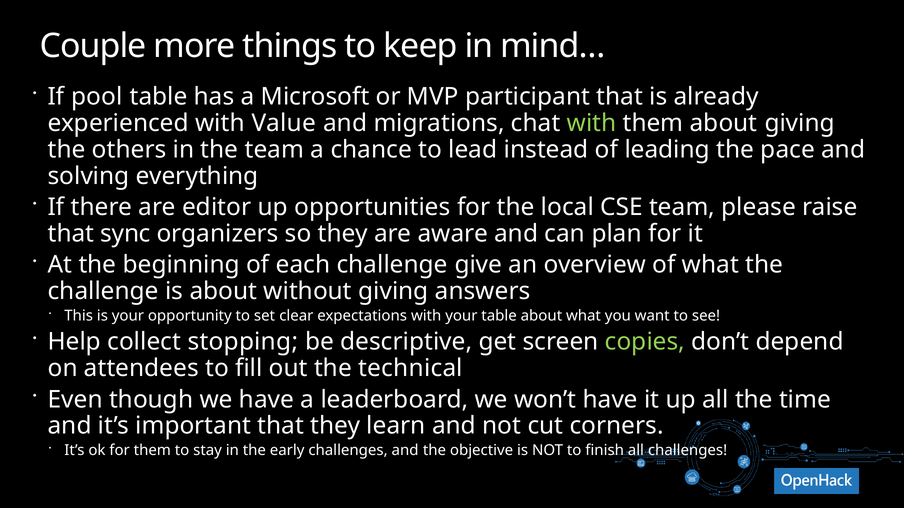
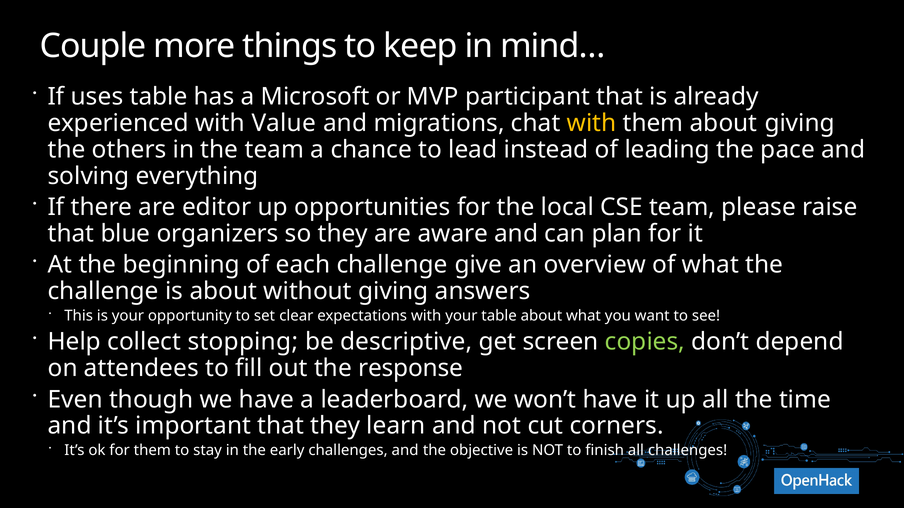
pool: pool -> uses (97, 97)
with colour: light green -> yellow (592, 123)
sync: sync -> blue (125, 234)
technical: technical -> response (411, 369)
